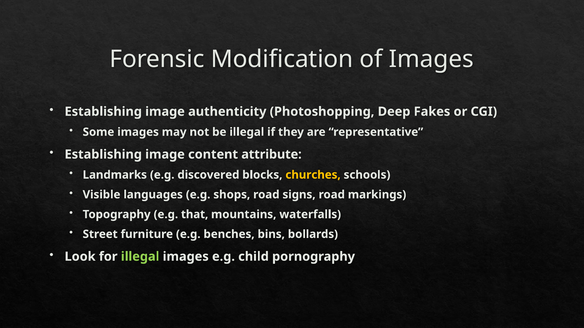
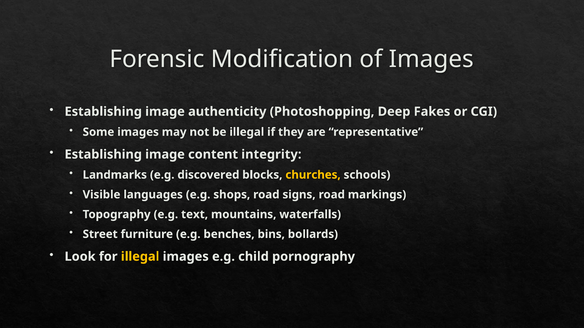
attribute: attribute -> integrity (271, 155)
that: that -> text (195, 215)
illegal colour: light green -> yellow (140, 257)
